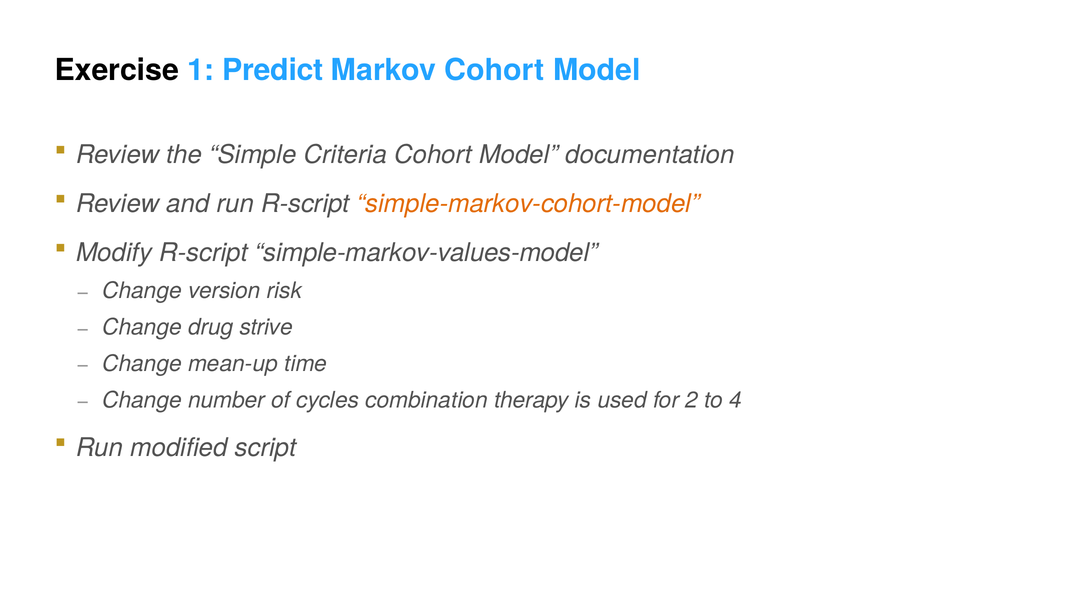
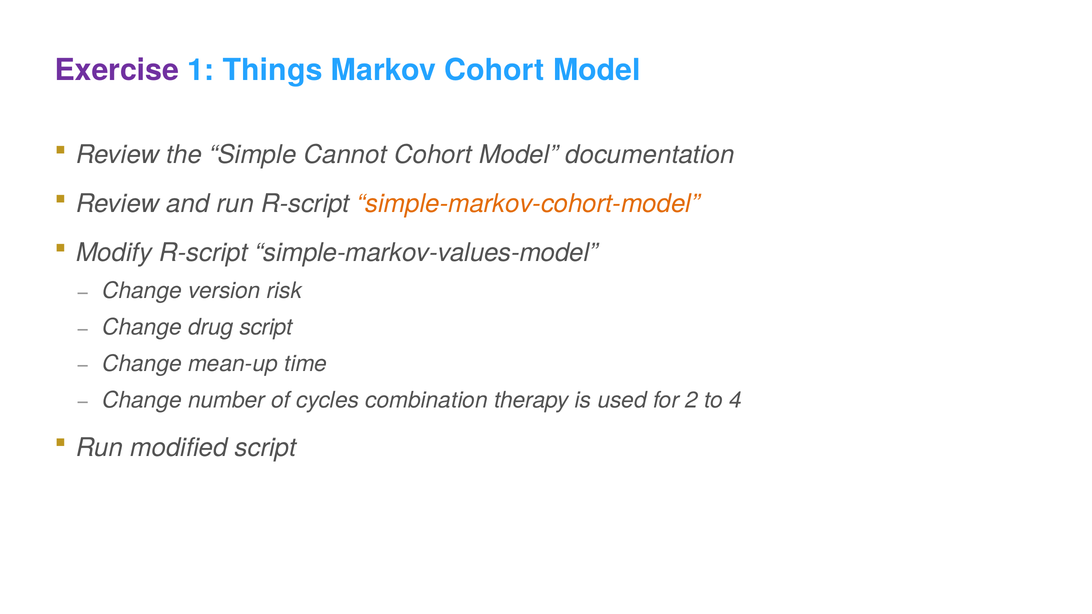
Exercise colour: black -> purple (117, 70)
Predict: Predict -> Things (273, 70)
Criteria: Criteria -> Cannot (345, 155)
drug strive: strive -> script (266, 327)
